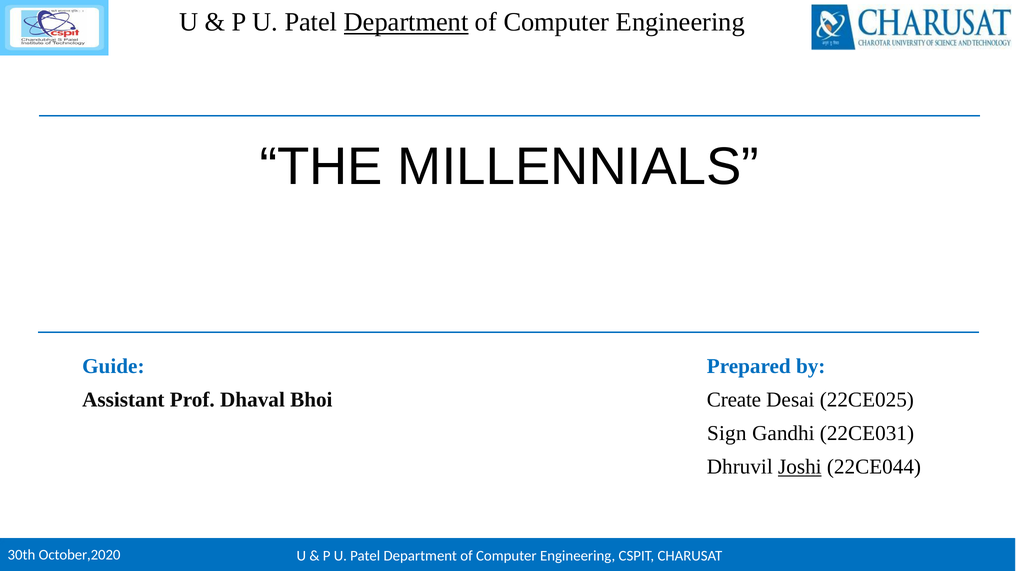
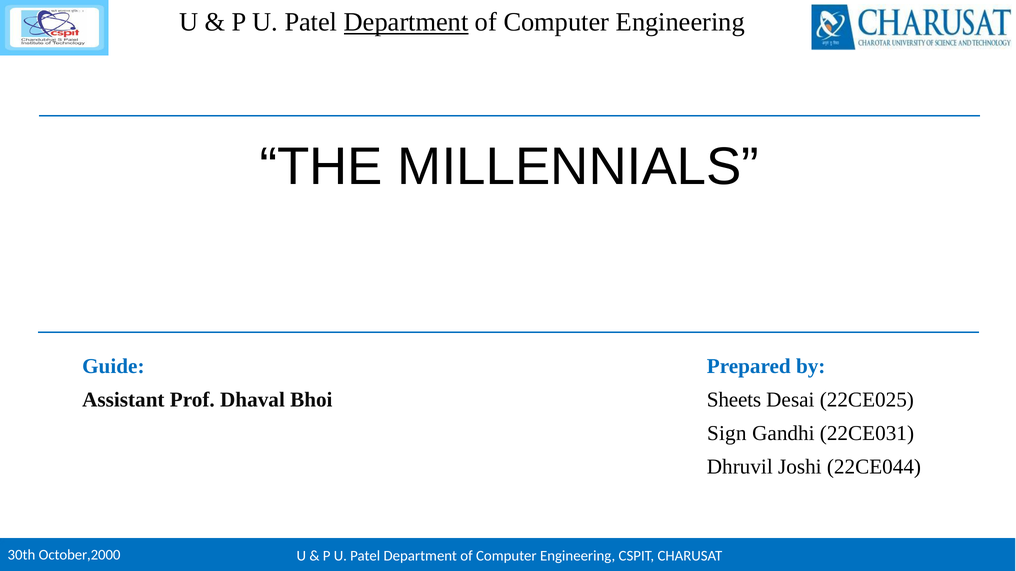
Create: Create -> Sheets (734, 400)
Joshi underline: present -> none (800, 467)
October,2020: October,2020 -> October,2000 (80, 555)
